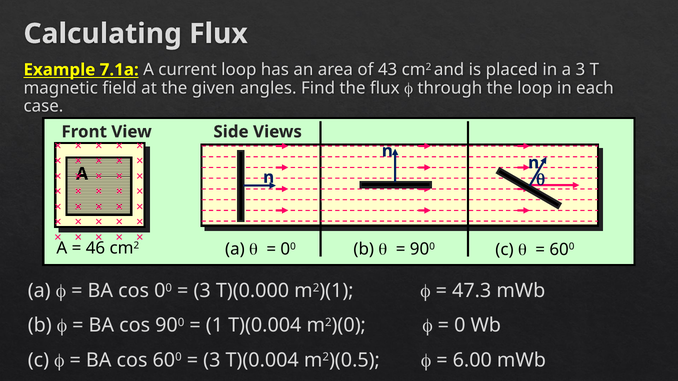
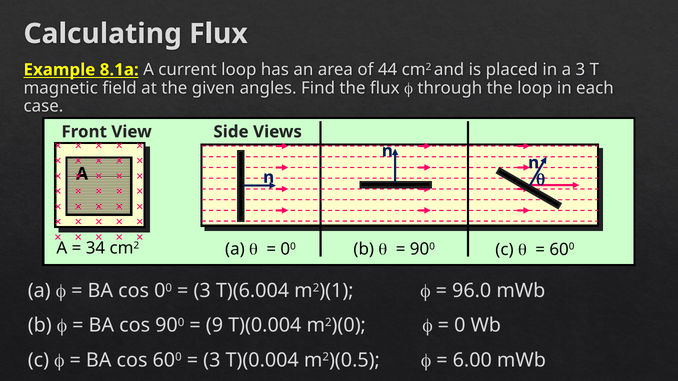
7.1a: 7.1a -> 8.1a (119, 70)
43: 43 -> 44 (388, 70)
46: 46 -> 34 (95, 248)
T)(0.000: T)(0.000 -> T)(6.004 (253, 291)
47.3: 47.3 -> 96.0 (472, 291)
1: 1 -> 9 (214, 326)
